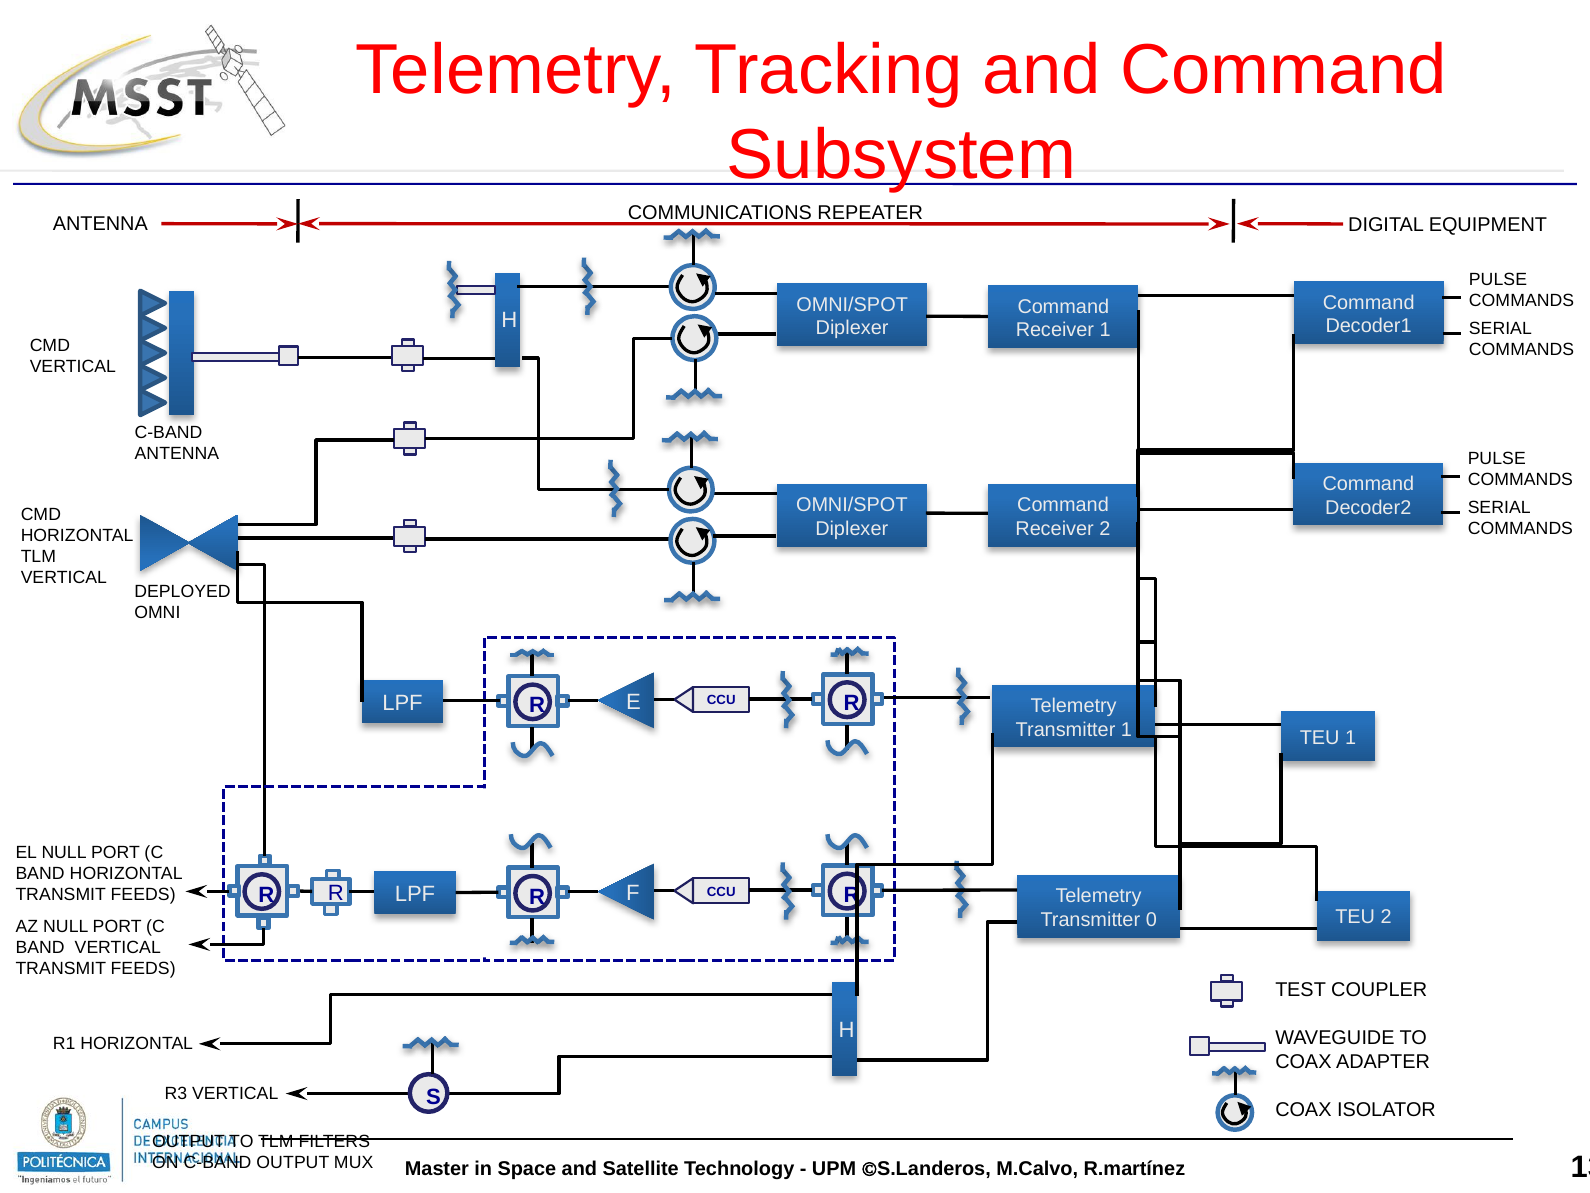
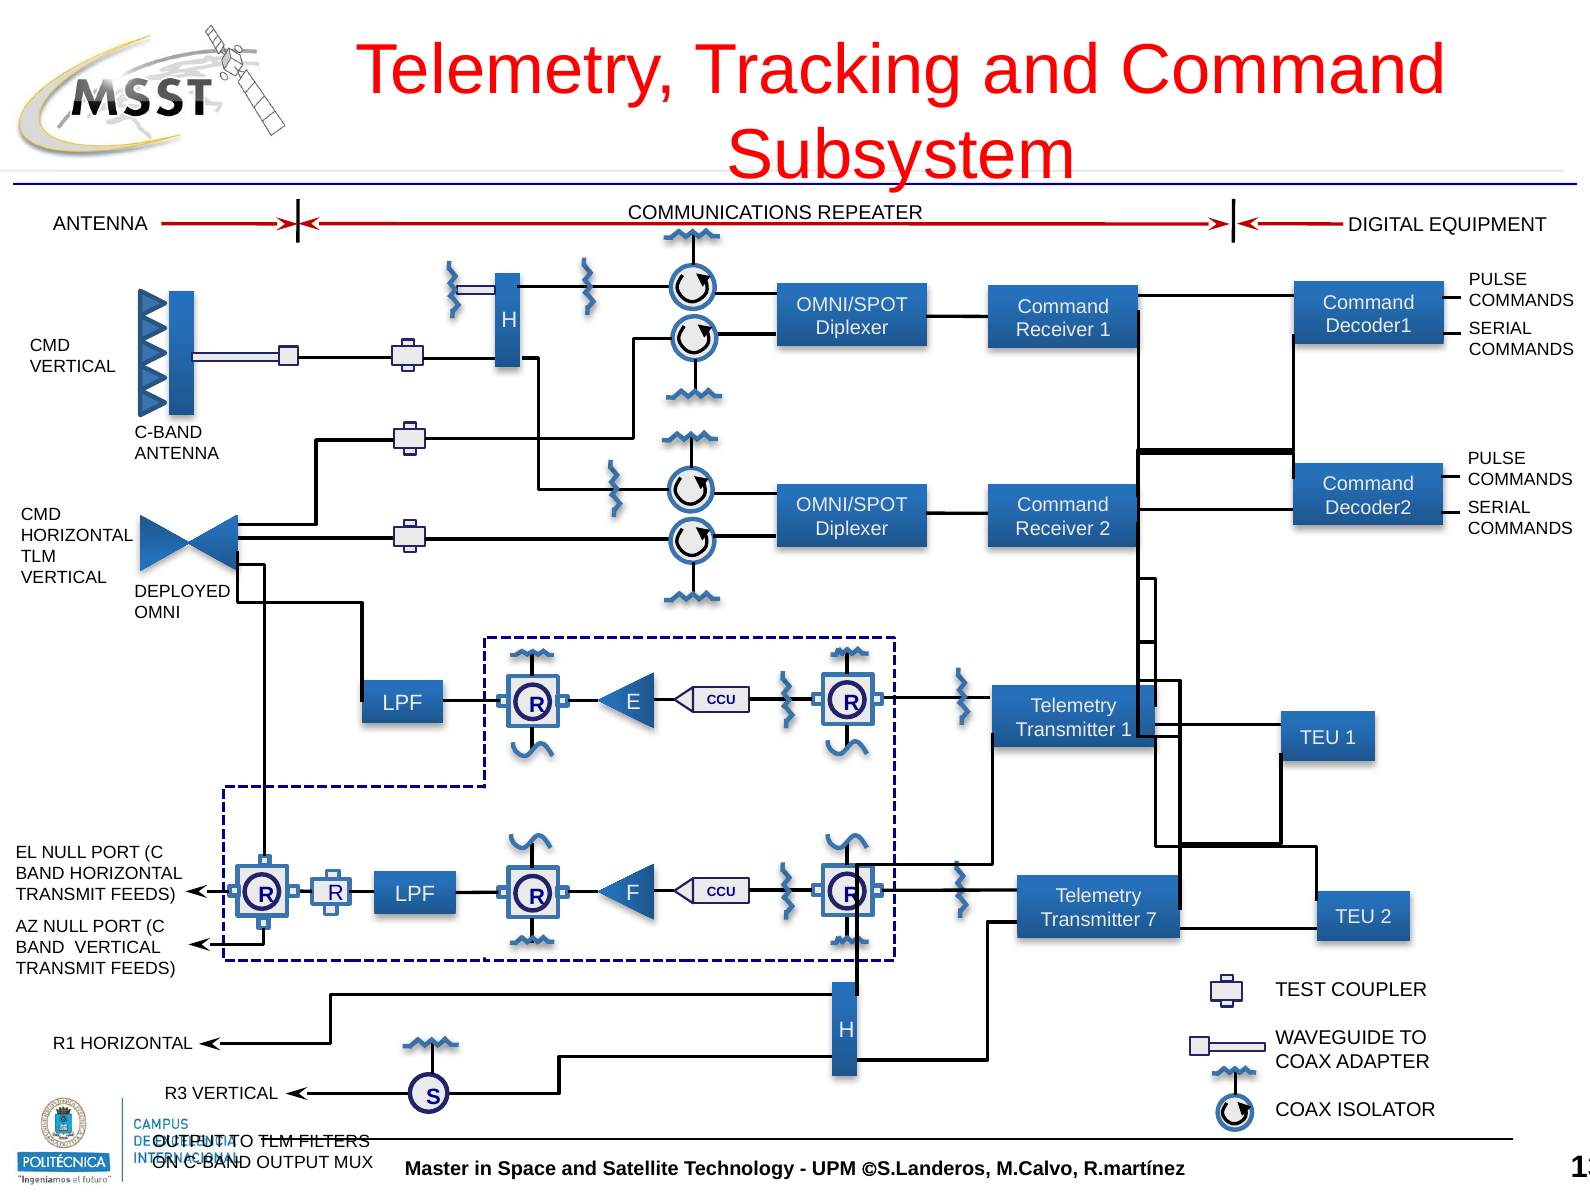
0: 0 -> 7 (1151, 920)
